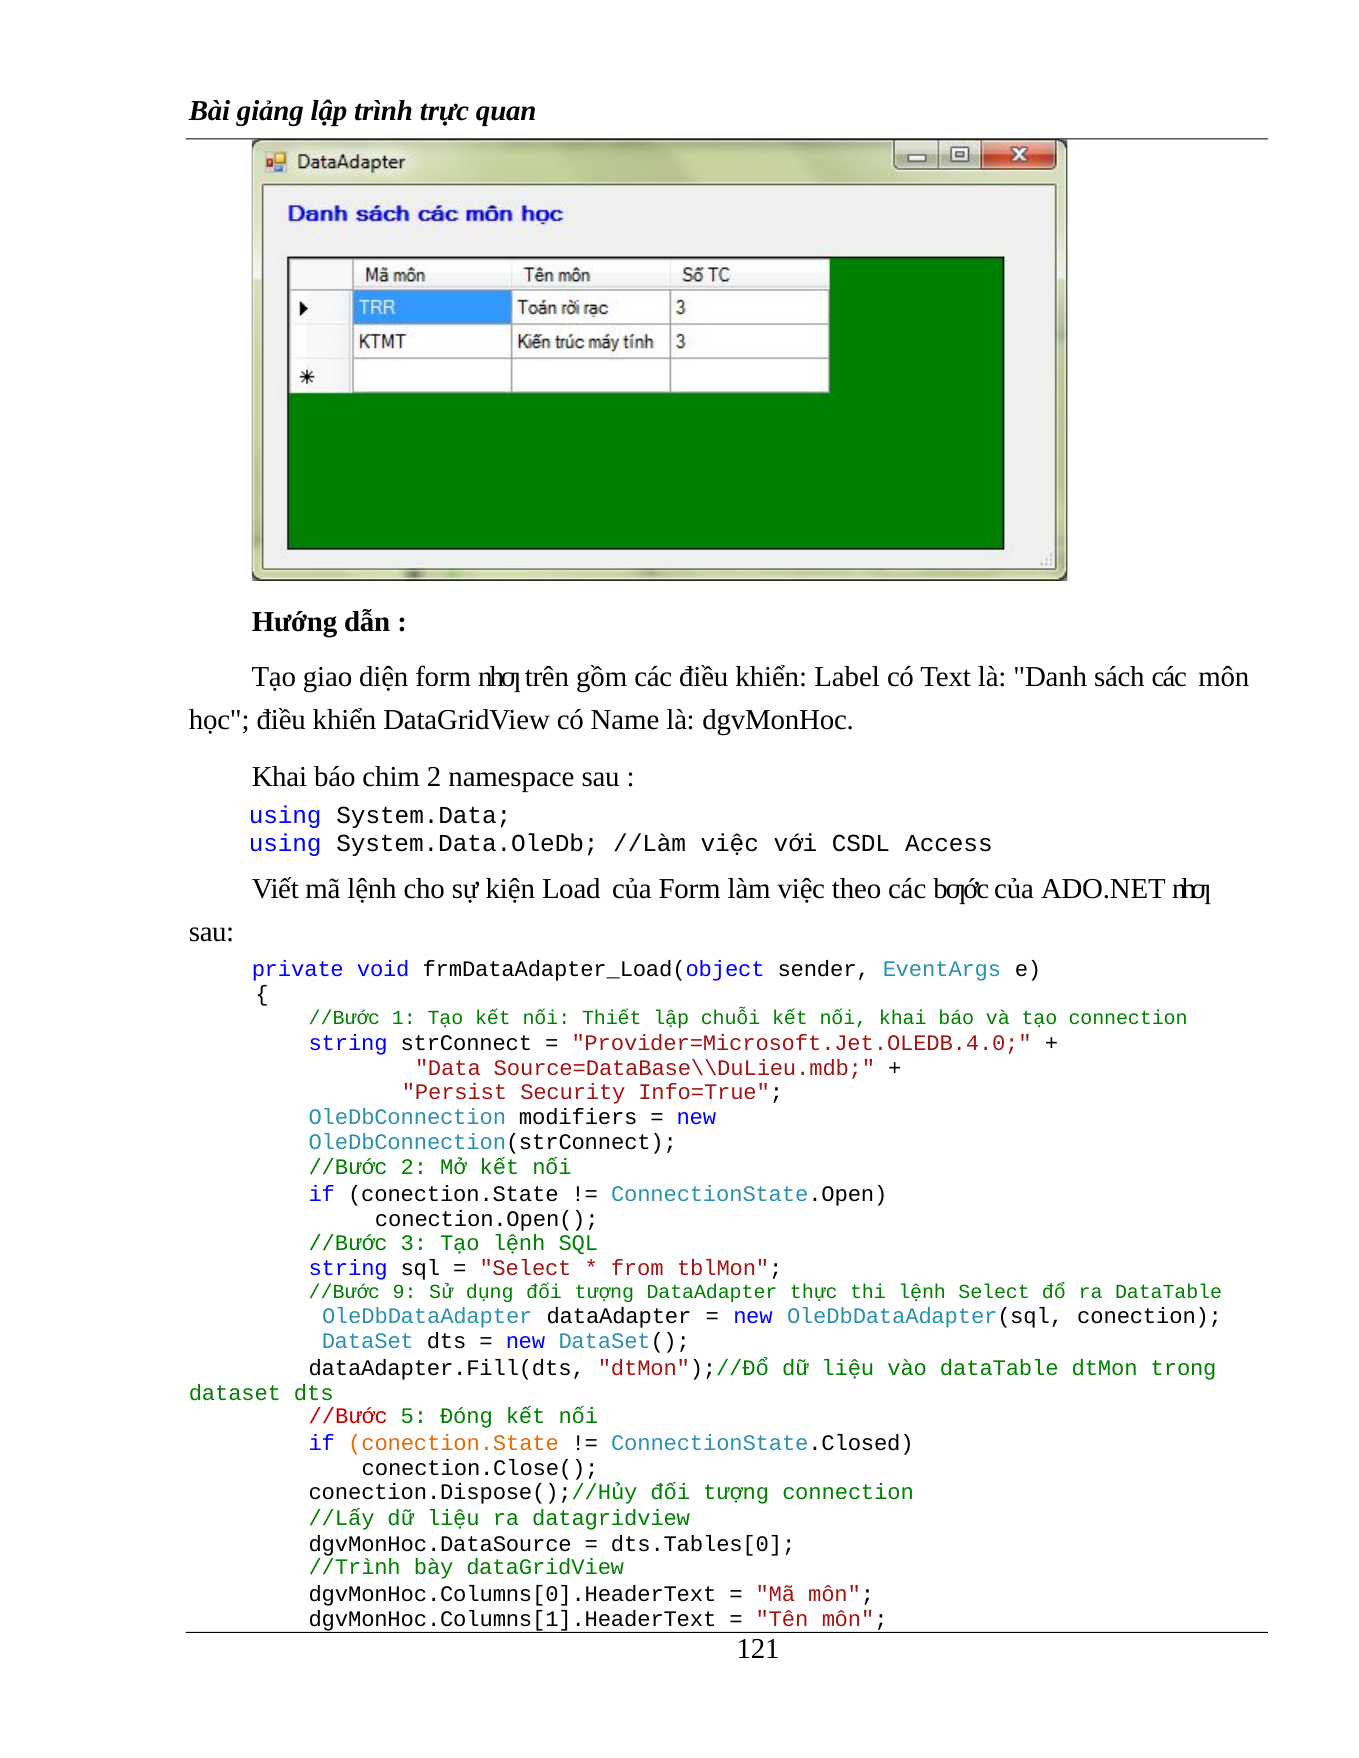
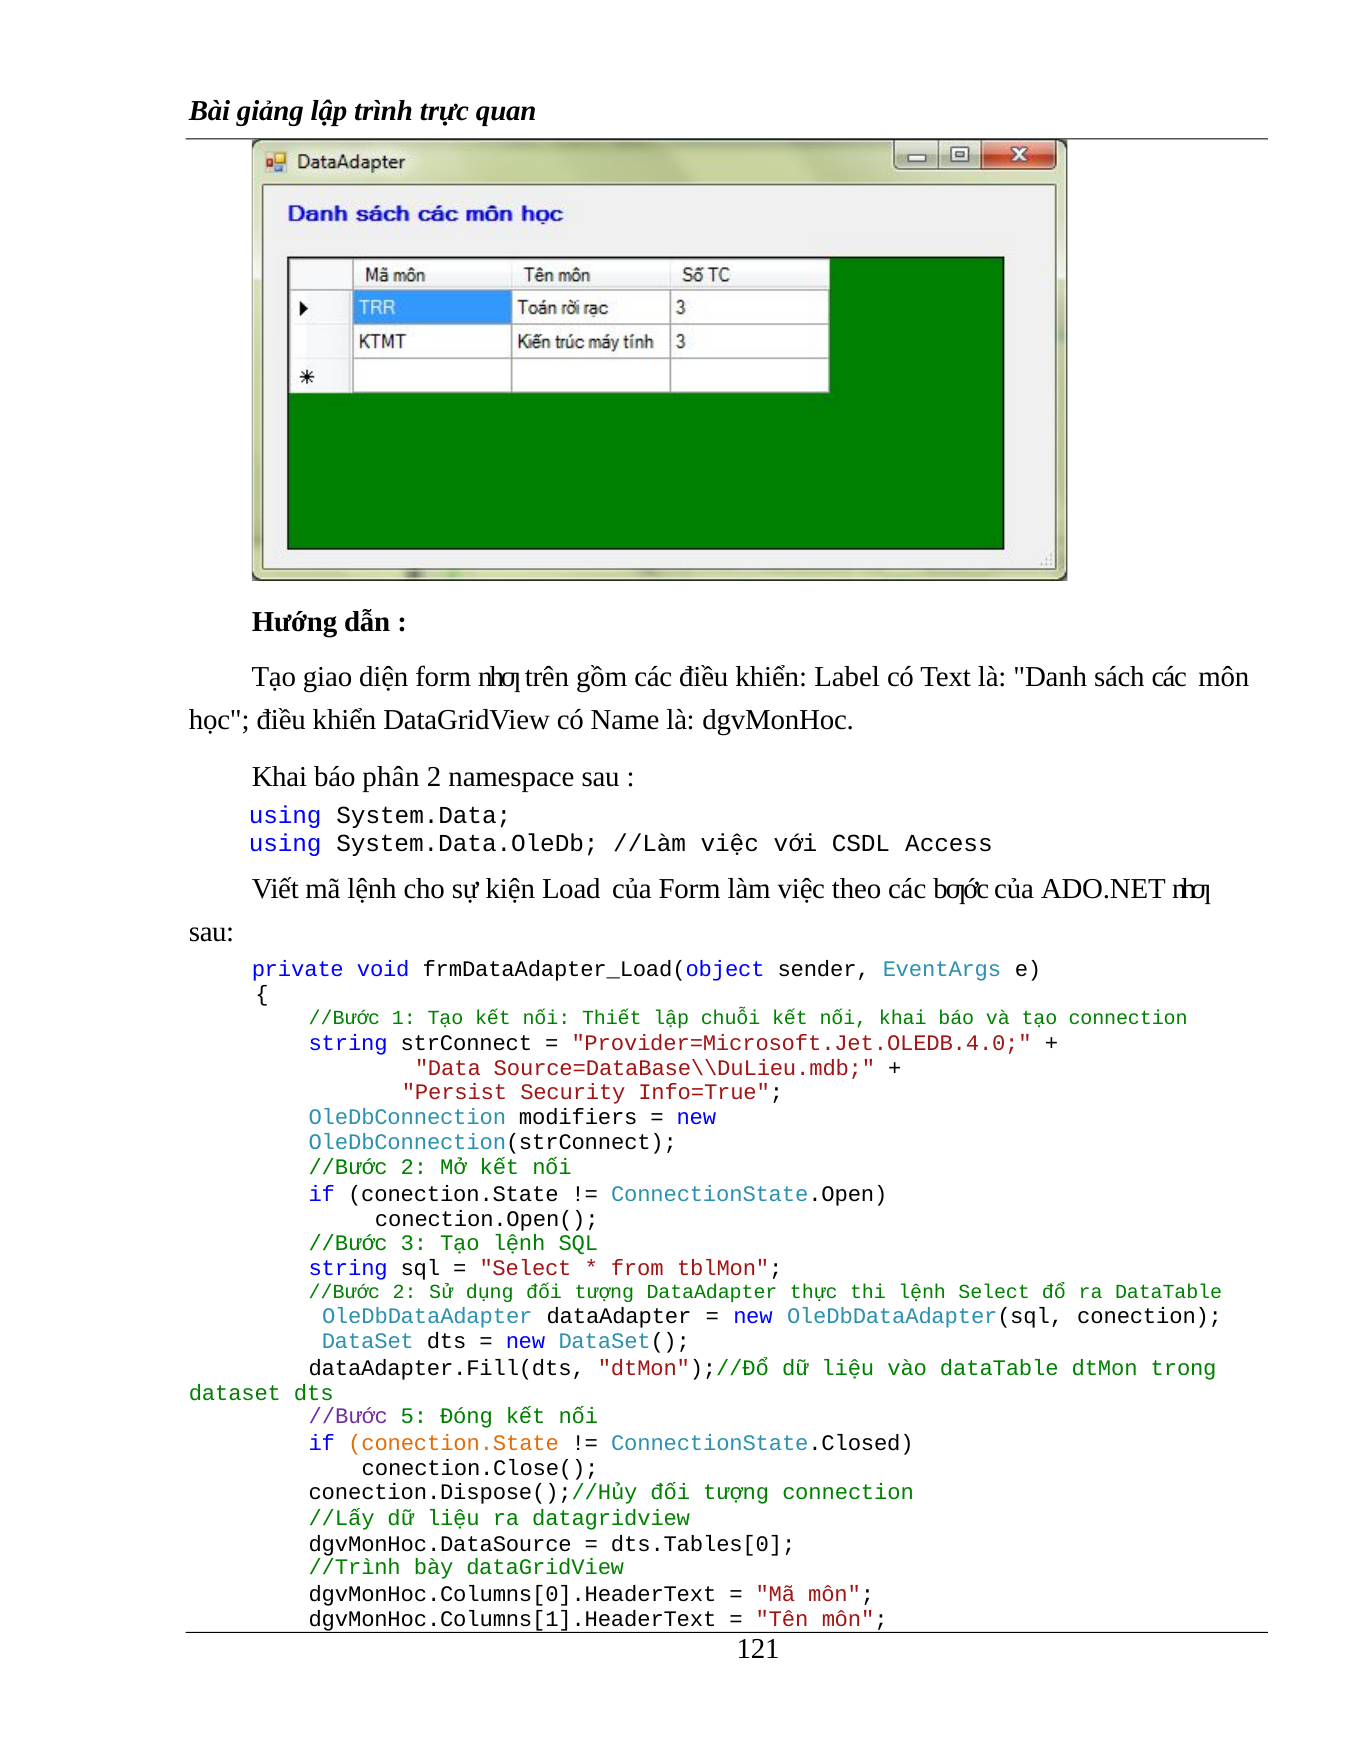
chim: chim -> phân (391, 777)
9: 9 -> 2 (405, 1293)
//Bước colour: red -> purple (348, 1417)
